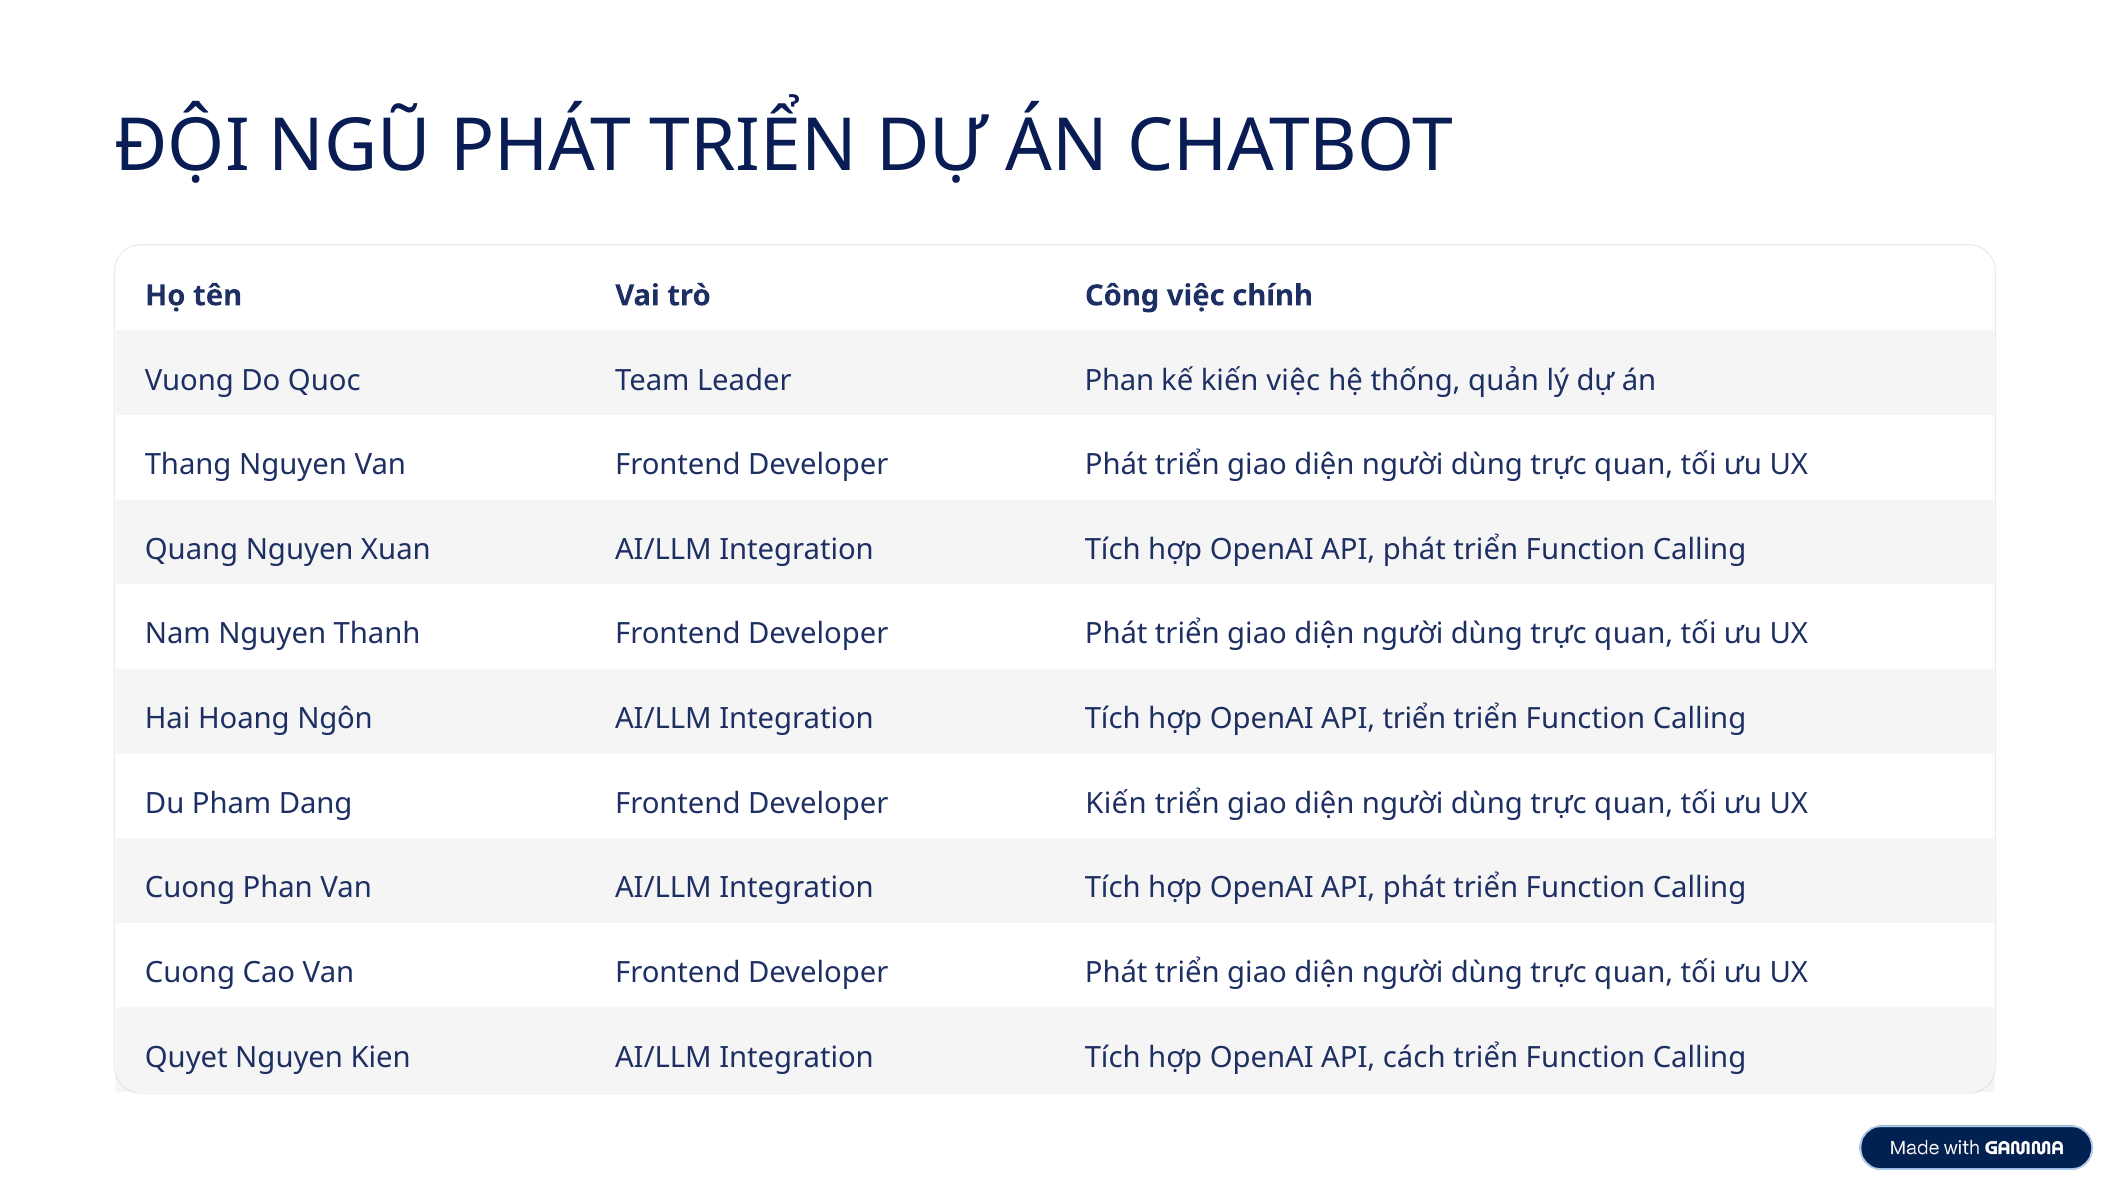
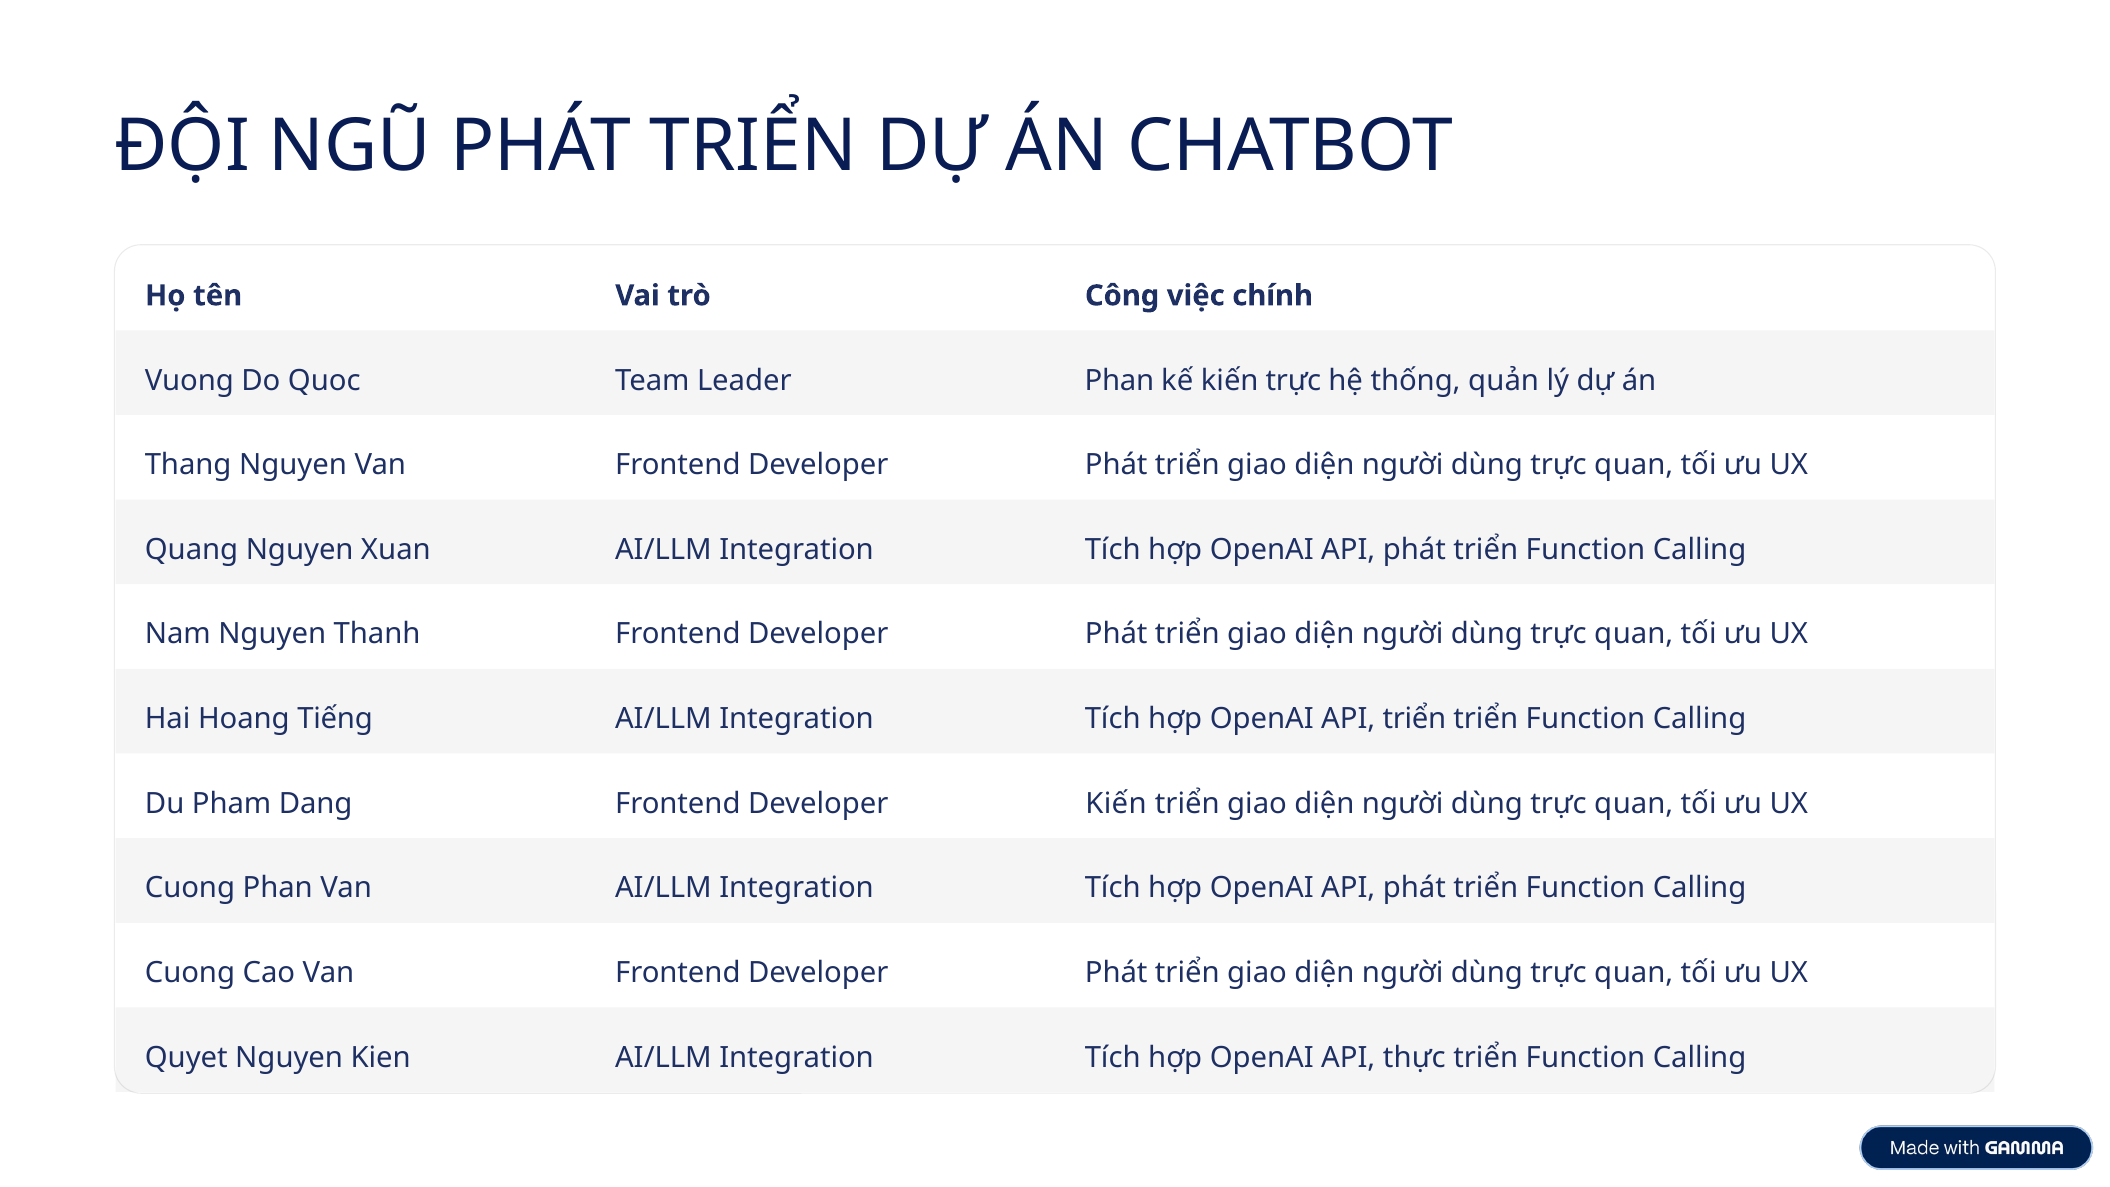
kiến việc: việc -> trực (1294, 380)
Ngôn: Ngôn -> Tiếng (335, 719)
cách: cách -> thực (1414, 1057)
